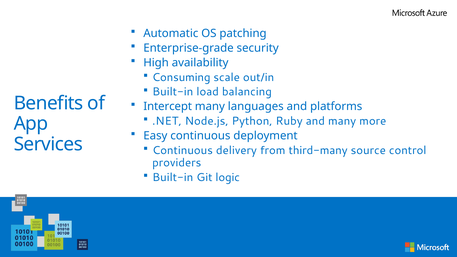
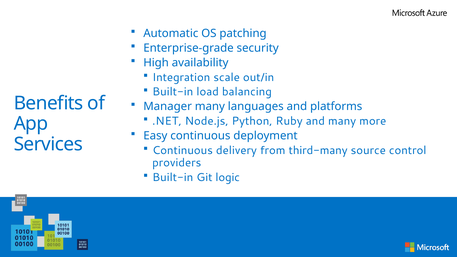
Consuming: Consuming -> Integration (181, 77)
Intercept: Intercept -> Manager (168, 107)
